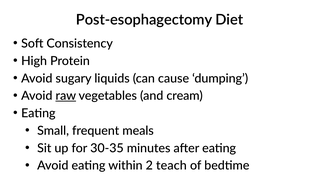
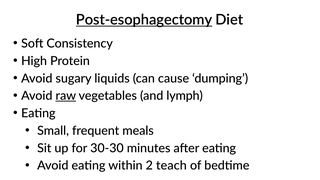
Post-esophagectomy underline: none -> present (144, 20)
cream: cream -> lymph (185, 96)
30-35: 30-35 -> 30-30 (107, 148)
